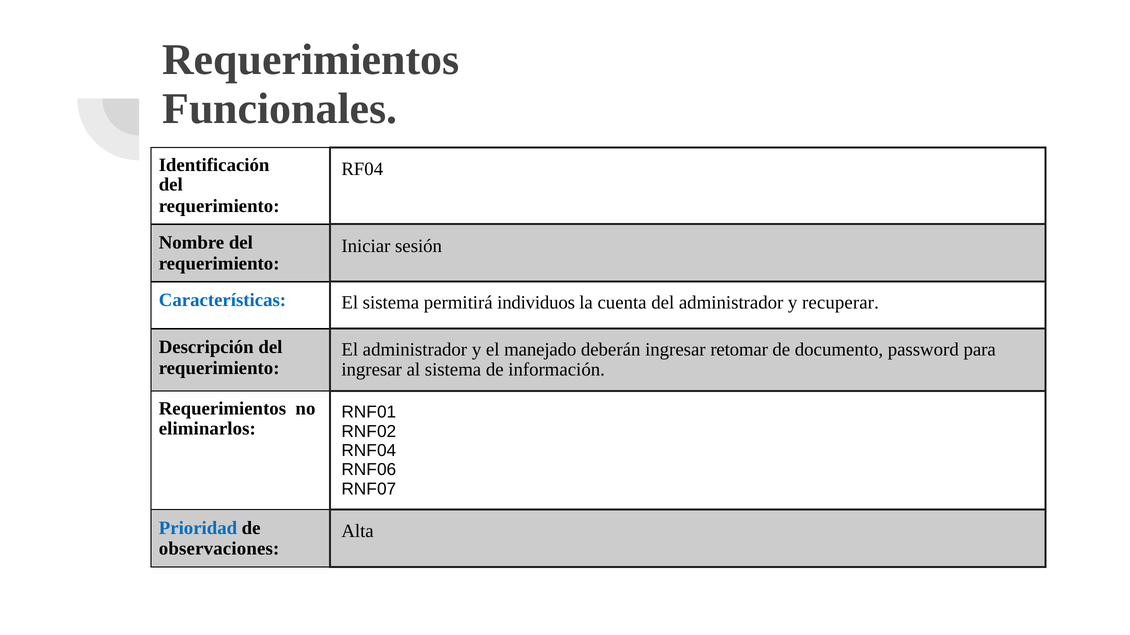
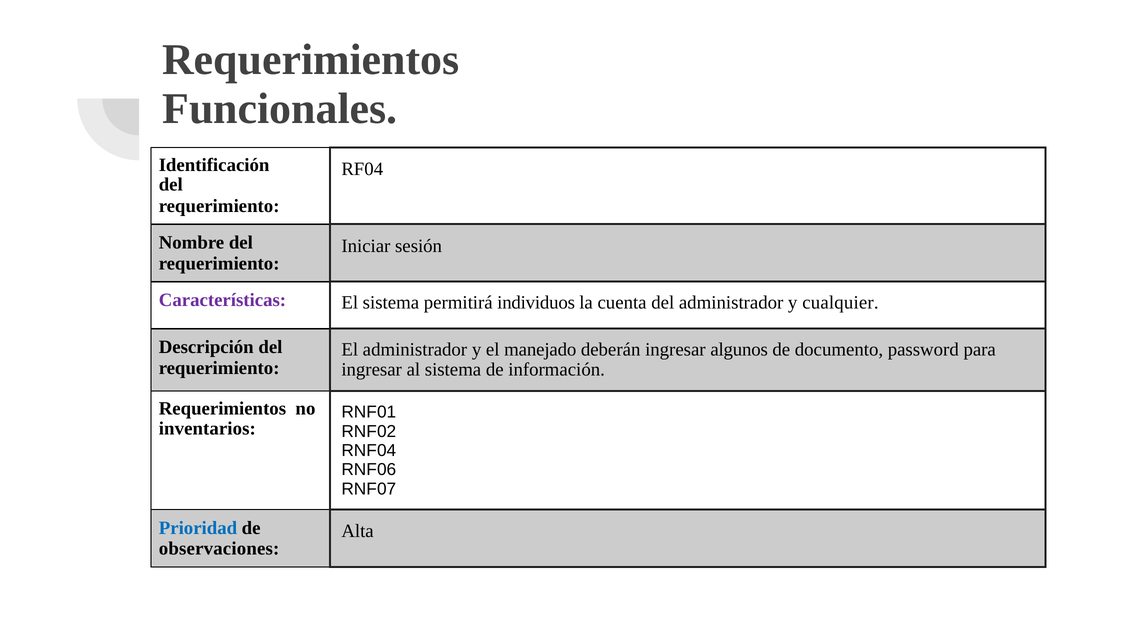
Características colour: blue -> purple (222, 300)
recuperar: recuperar -> cualquier (840, 303)
retomar: retomar -> algunos (739, 350)
eliminarlos: eliminarlos -> inventarios (207, 429)
